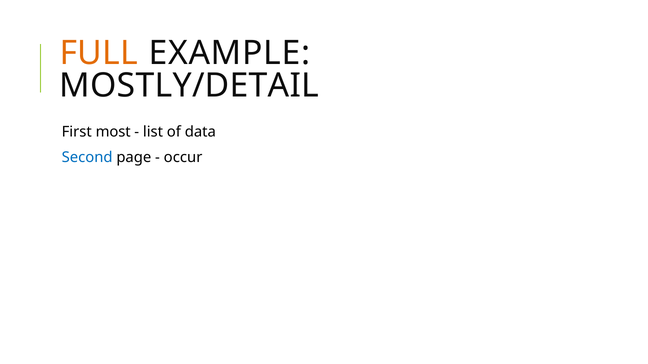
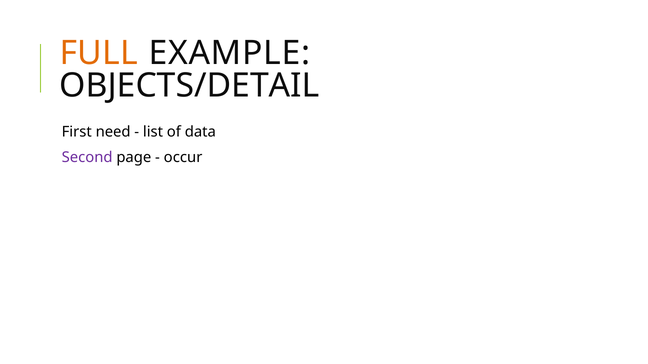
MOSTLY/DETAIL: MOSTLY/DETAIL -> OBJECTS/DETAIL (189, 86)
most: most -> need (113, 132)
Second colour: blue -> purple (87, 157)
